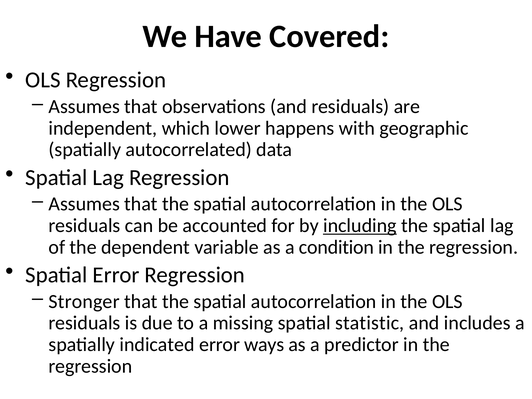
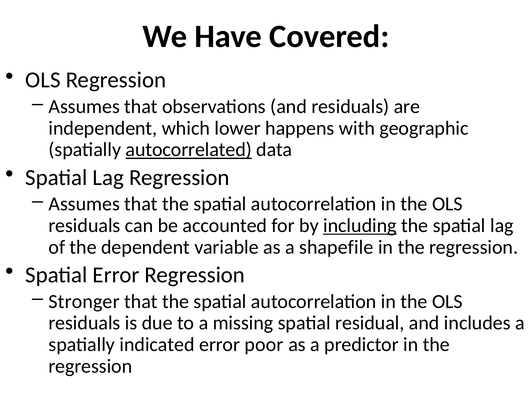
autocorrelated underline: none -> present (189, 150)
condition: condition -> shapefile (336, 247)
statistic: statistic -> residual (370, 323)
ways: ways -> poor (264, 345)
